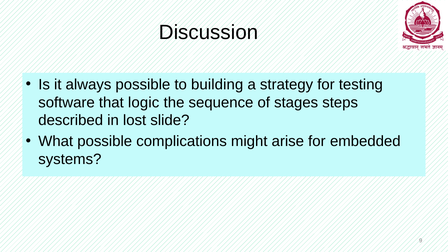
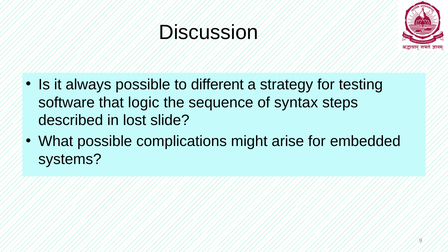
building: building -> different (217, 85)
stages: stages -> syntax (296, 102)
